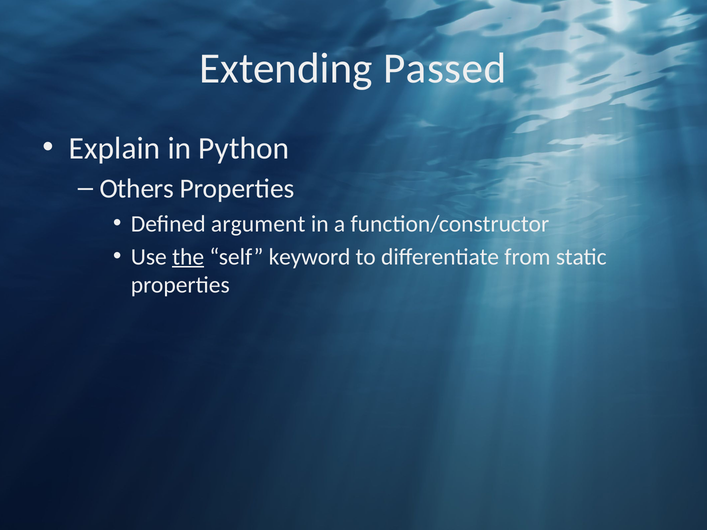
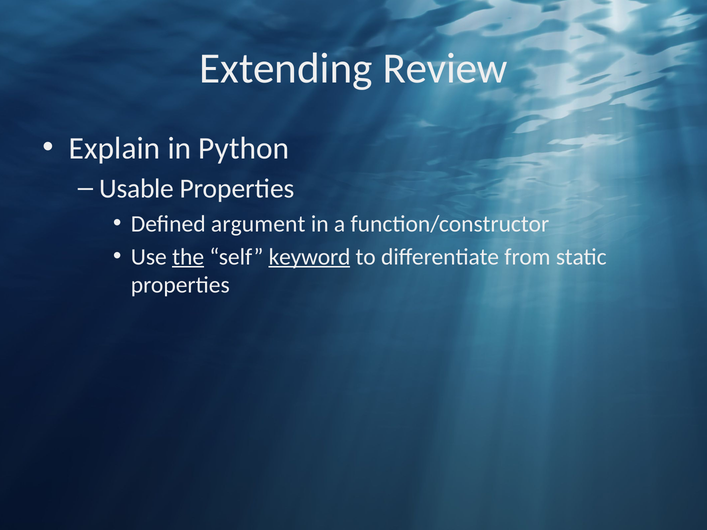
Passed: Passed -> Review (445, 68)
Others: Others -> Usable (137, 189)
keyword underline: none -> present (310, 257)
